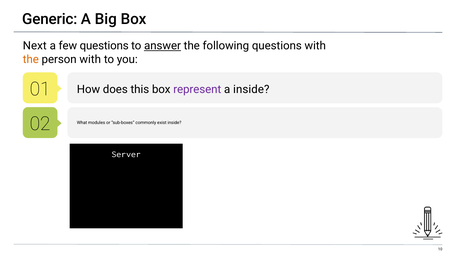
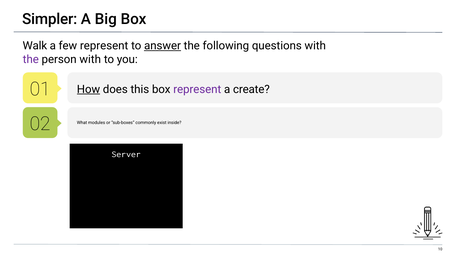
Generic: Generic -> Simpler (50, 19)
Next: Next -> Walk (35, 46)
few questions: questions -> represent (104, 46)
the colour: orange -> purple (31, 60)
How underline: none -> present (88, 89)
a inside: inside -> create (251, 89)
